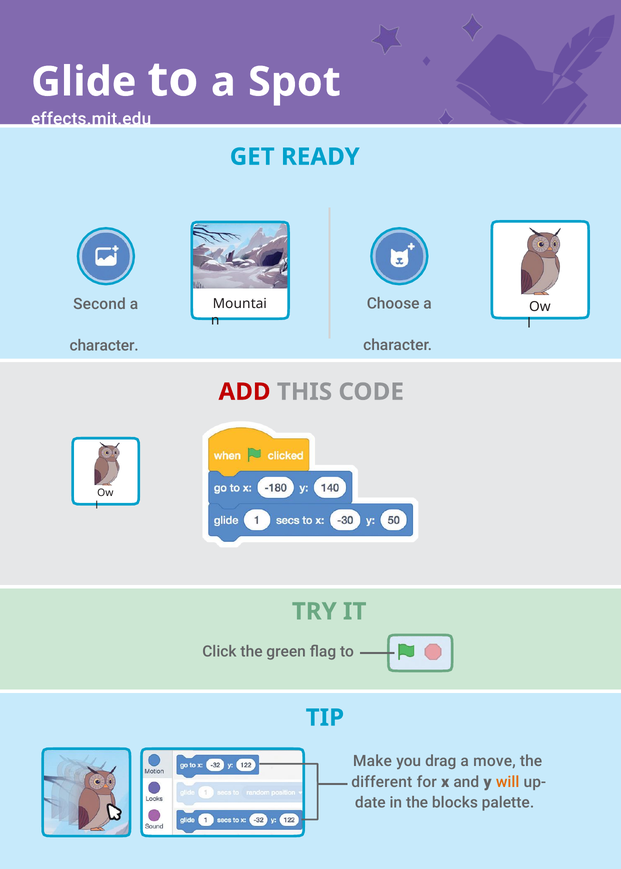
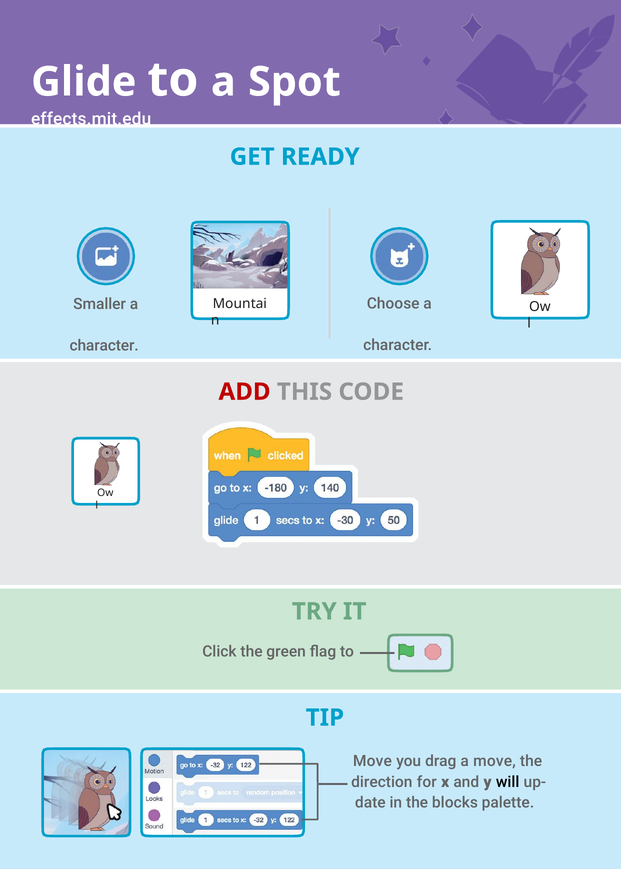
Second: Second -> Smaller (100, 304)
Make: Make -> Move (372, 762)
different: different -> direction (382, 782)
will colour: orange -> black (508, 782)
